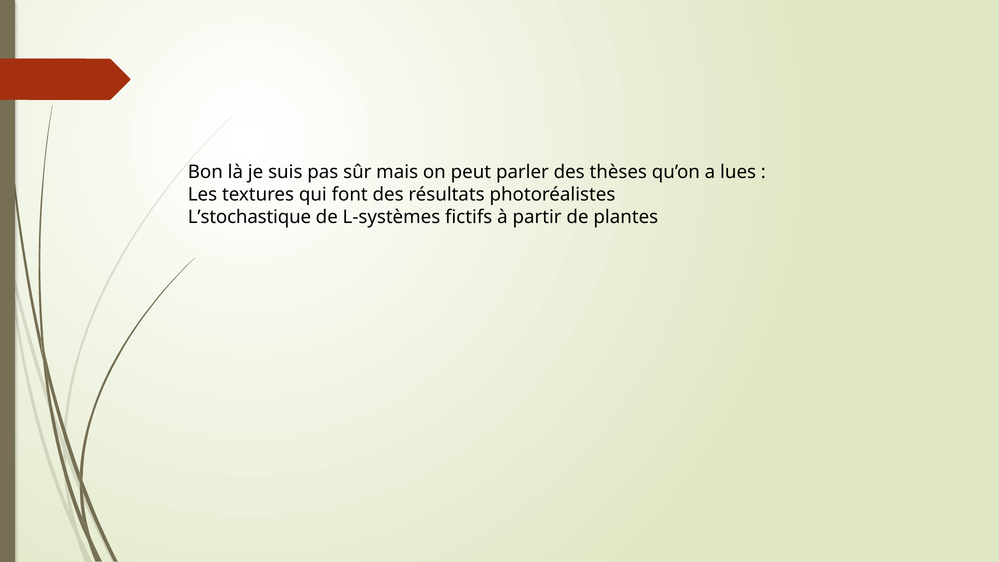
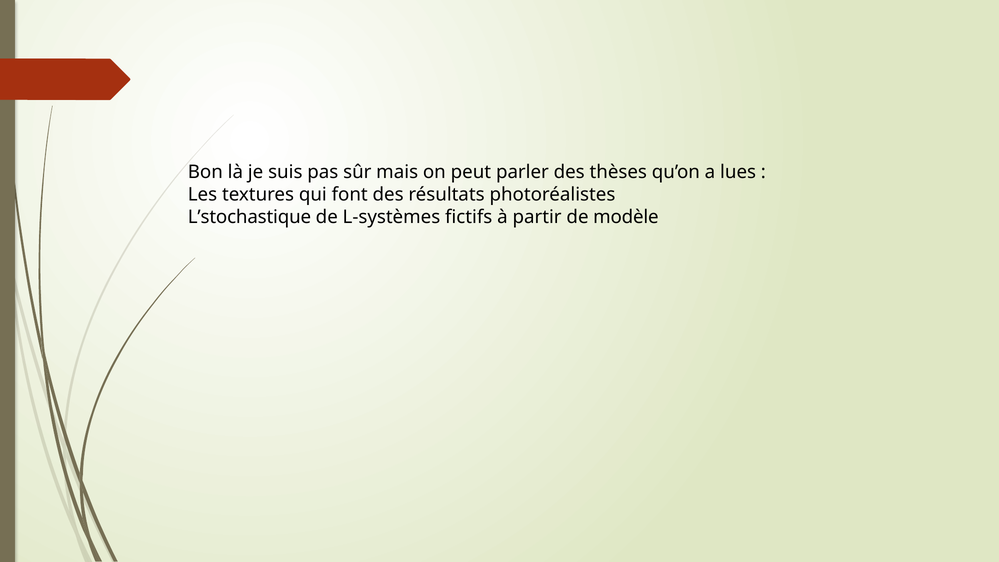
plantes: plantes -> modèle (626, 217)
